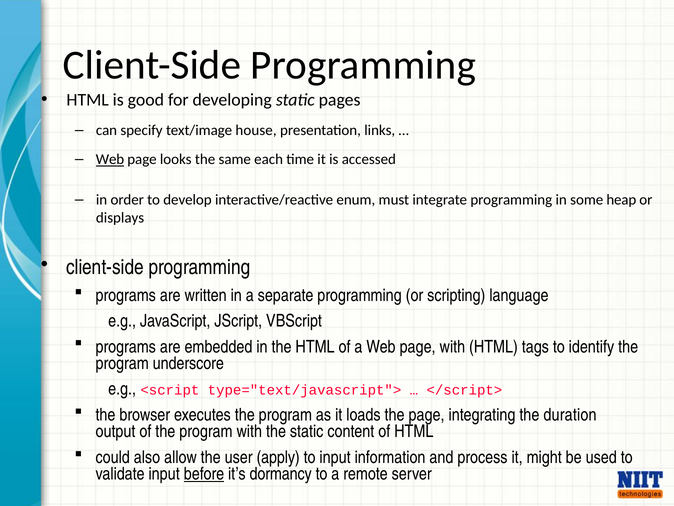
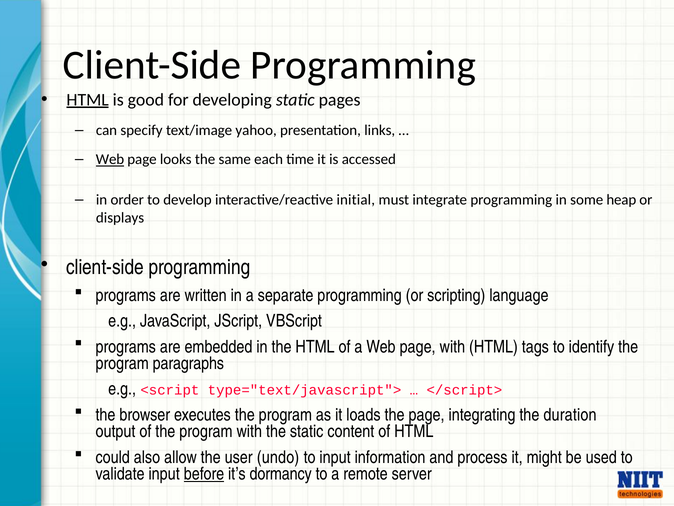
HTML underline: none -> present (88, 100)
house: house -> yahoo (256, 130)
enum: enum -> initial (356, 200)
underscore: underscore -> paragraphs (188, 363)
apply: apply -> undo (278, 457)
